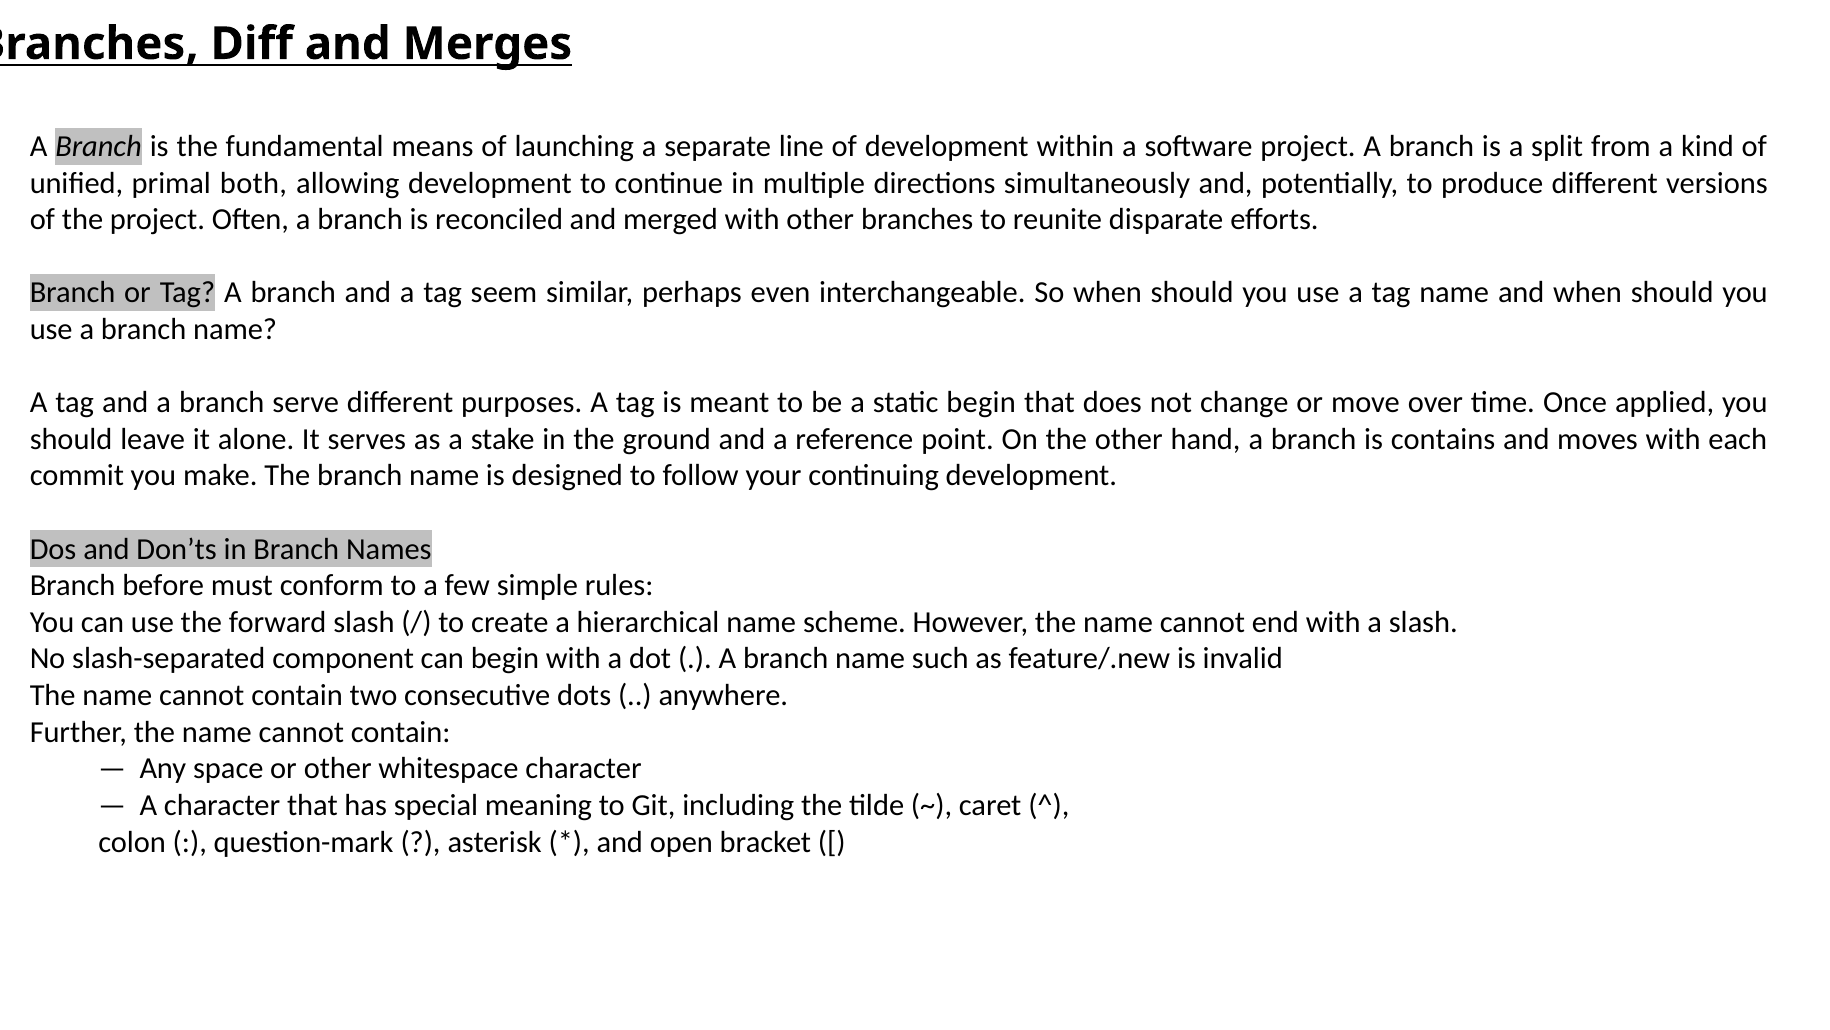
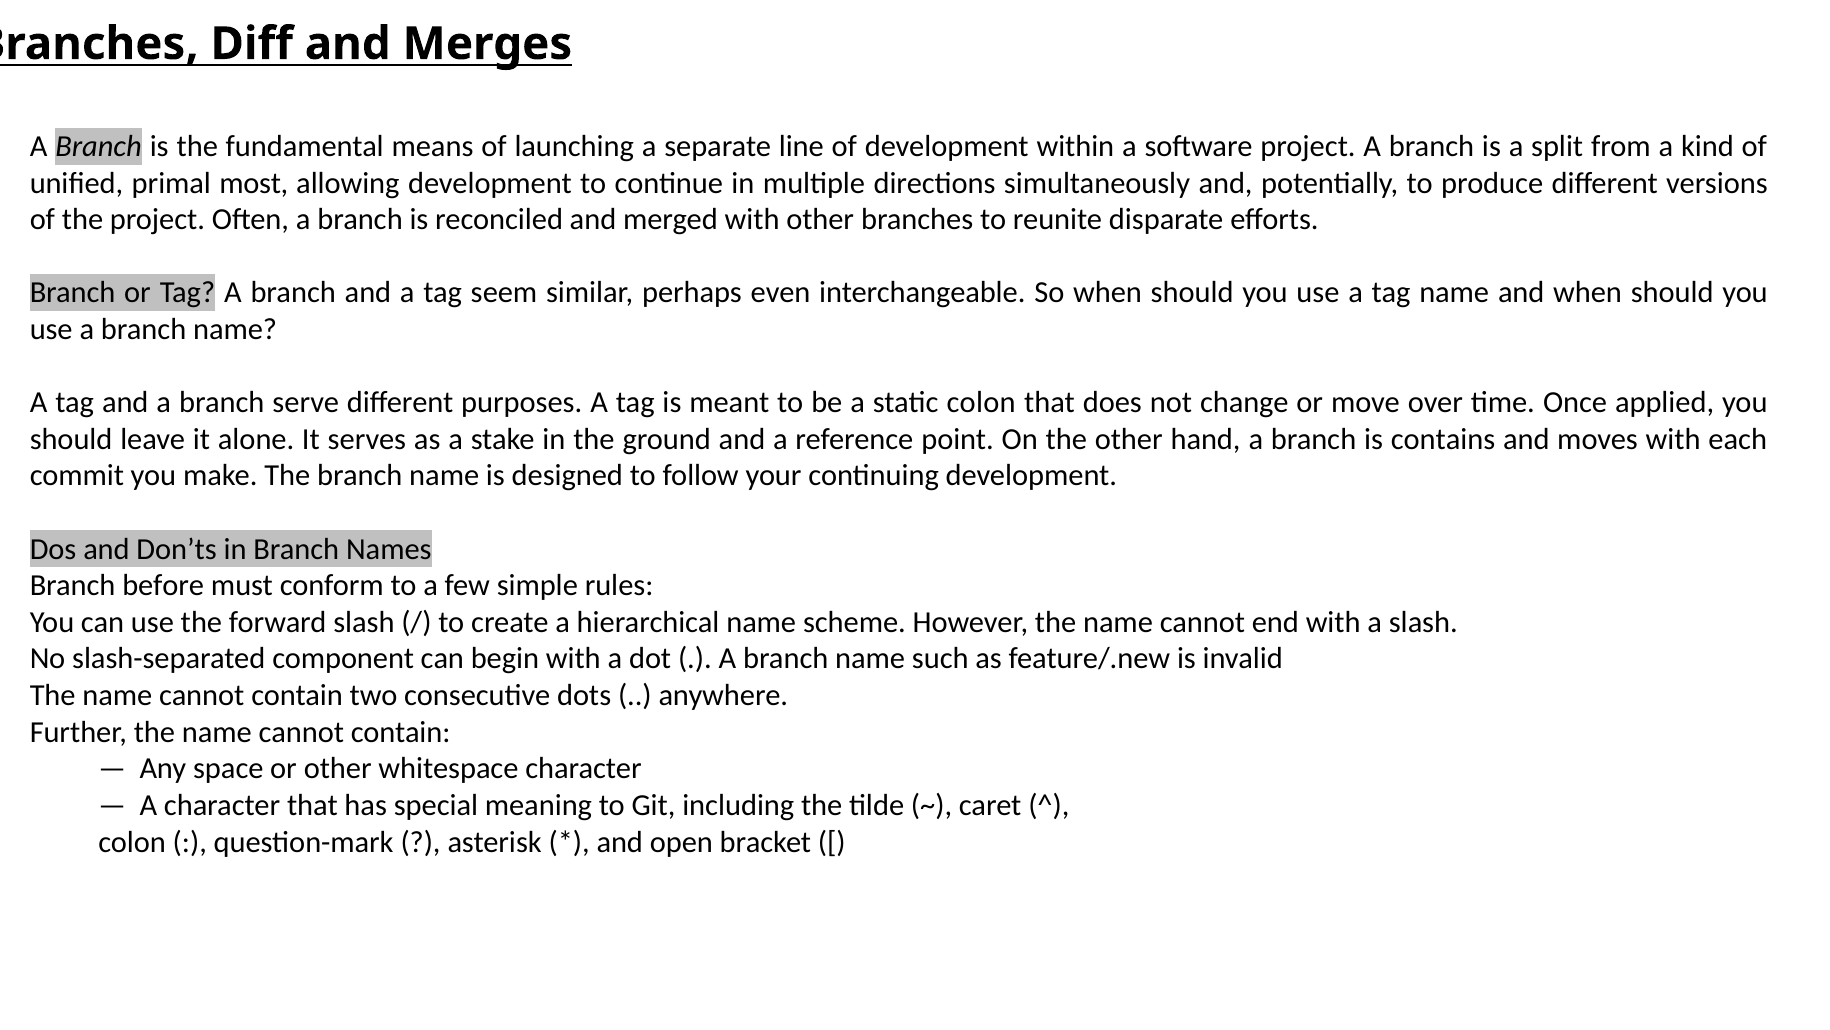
both: both -> most (254, 183)
static begin: begin -> colon (981, 402)
